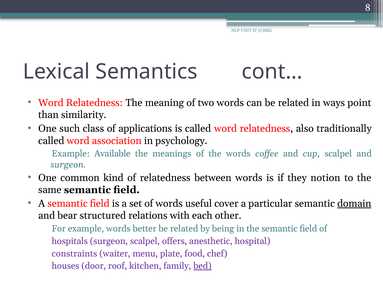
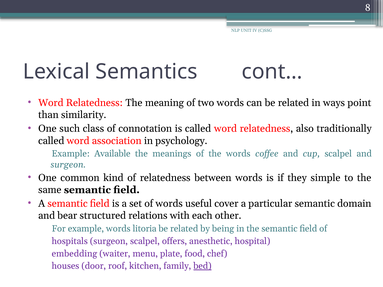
applications: applications -> connotation (145, 129)
notion: notion -> simple (325, 178)
domain underline: present -> none (354, 204)
better: better -> litoria (145, 229)
constraints: constraints -> embedding (74, 254)
